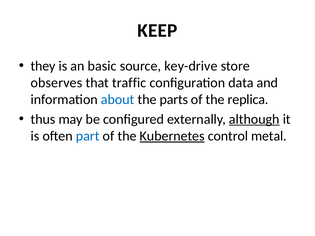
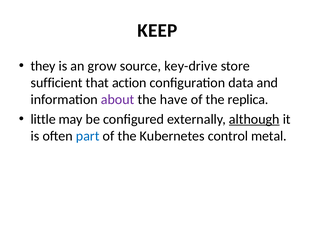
basic: basic -> grow (102, 66)
observes: observes -> sufficient (57, 83)
traffic: traffic -> action (129, 83)
about colour: blue -> purple (118, 100)
parts: parts -> have (174, 100)
thus: thus -> little (43, 119)
Kubernetes underline: present -> none (172, 136)
